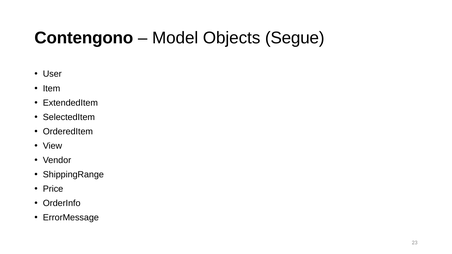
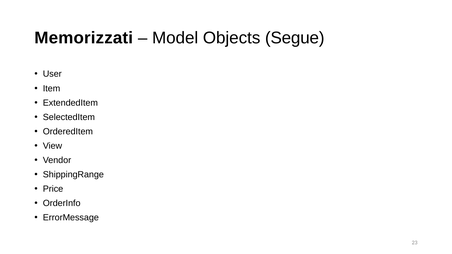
Contengono: Contengono -> Memorizzati (84, 38)
